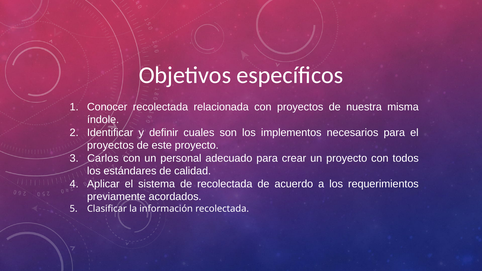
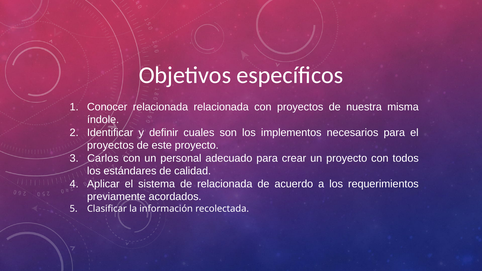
Conocer recolectada: recolectada -> relacionada (160, 107)
de recolectada: recolectada -> relacionada (225, 184)
